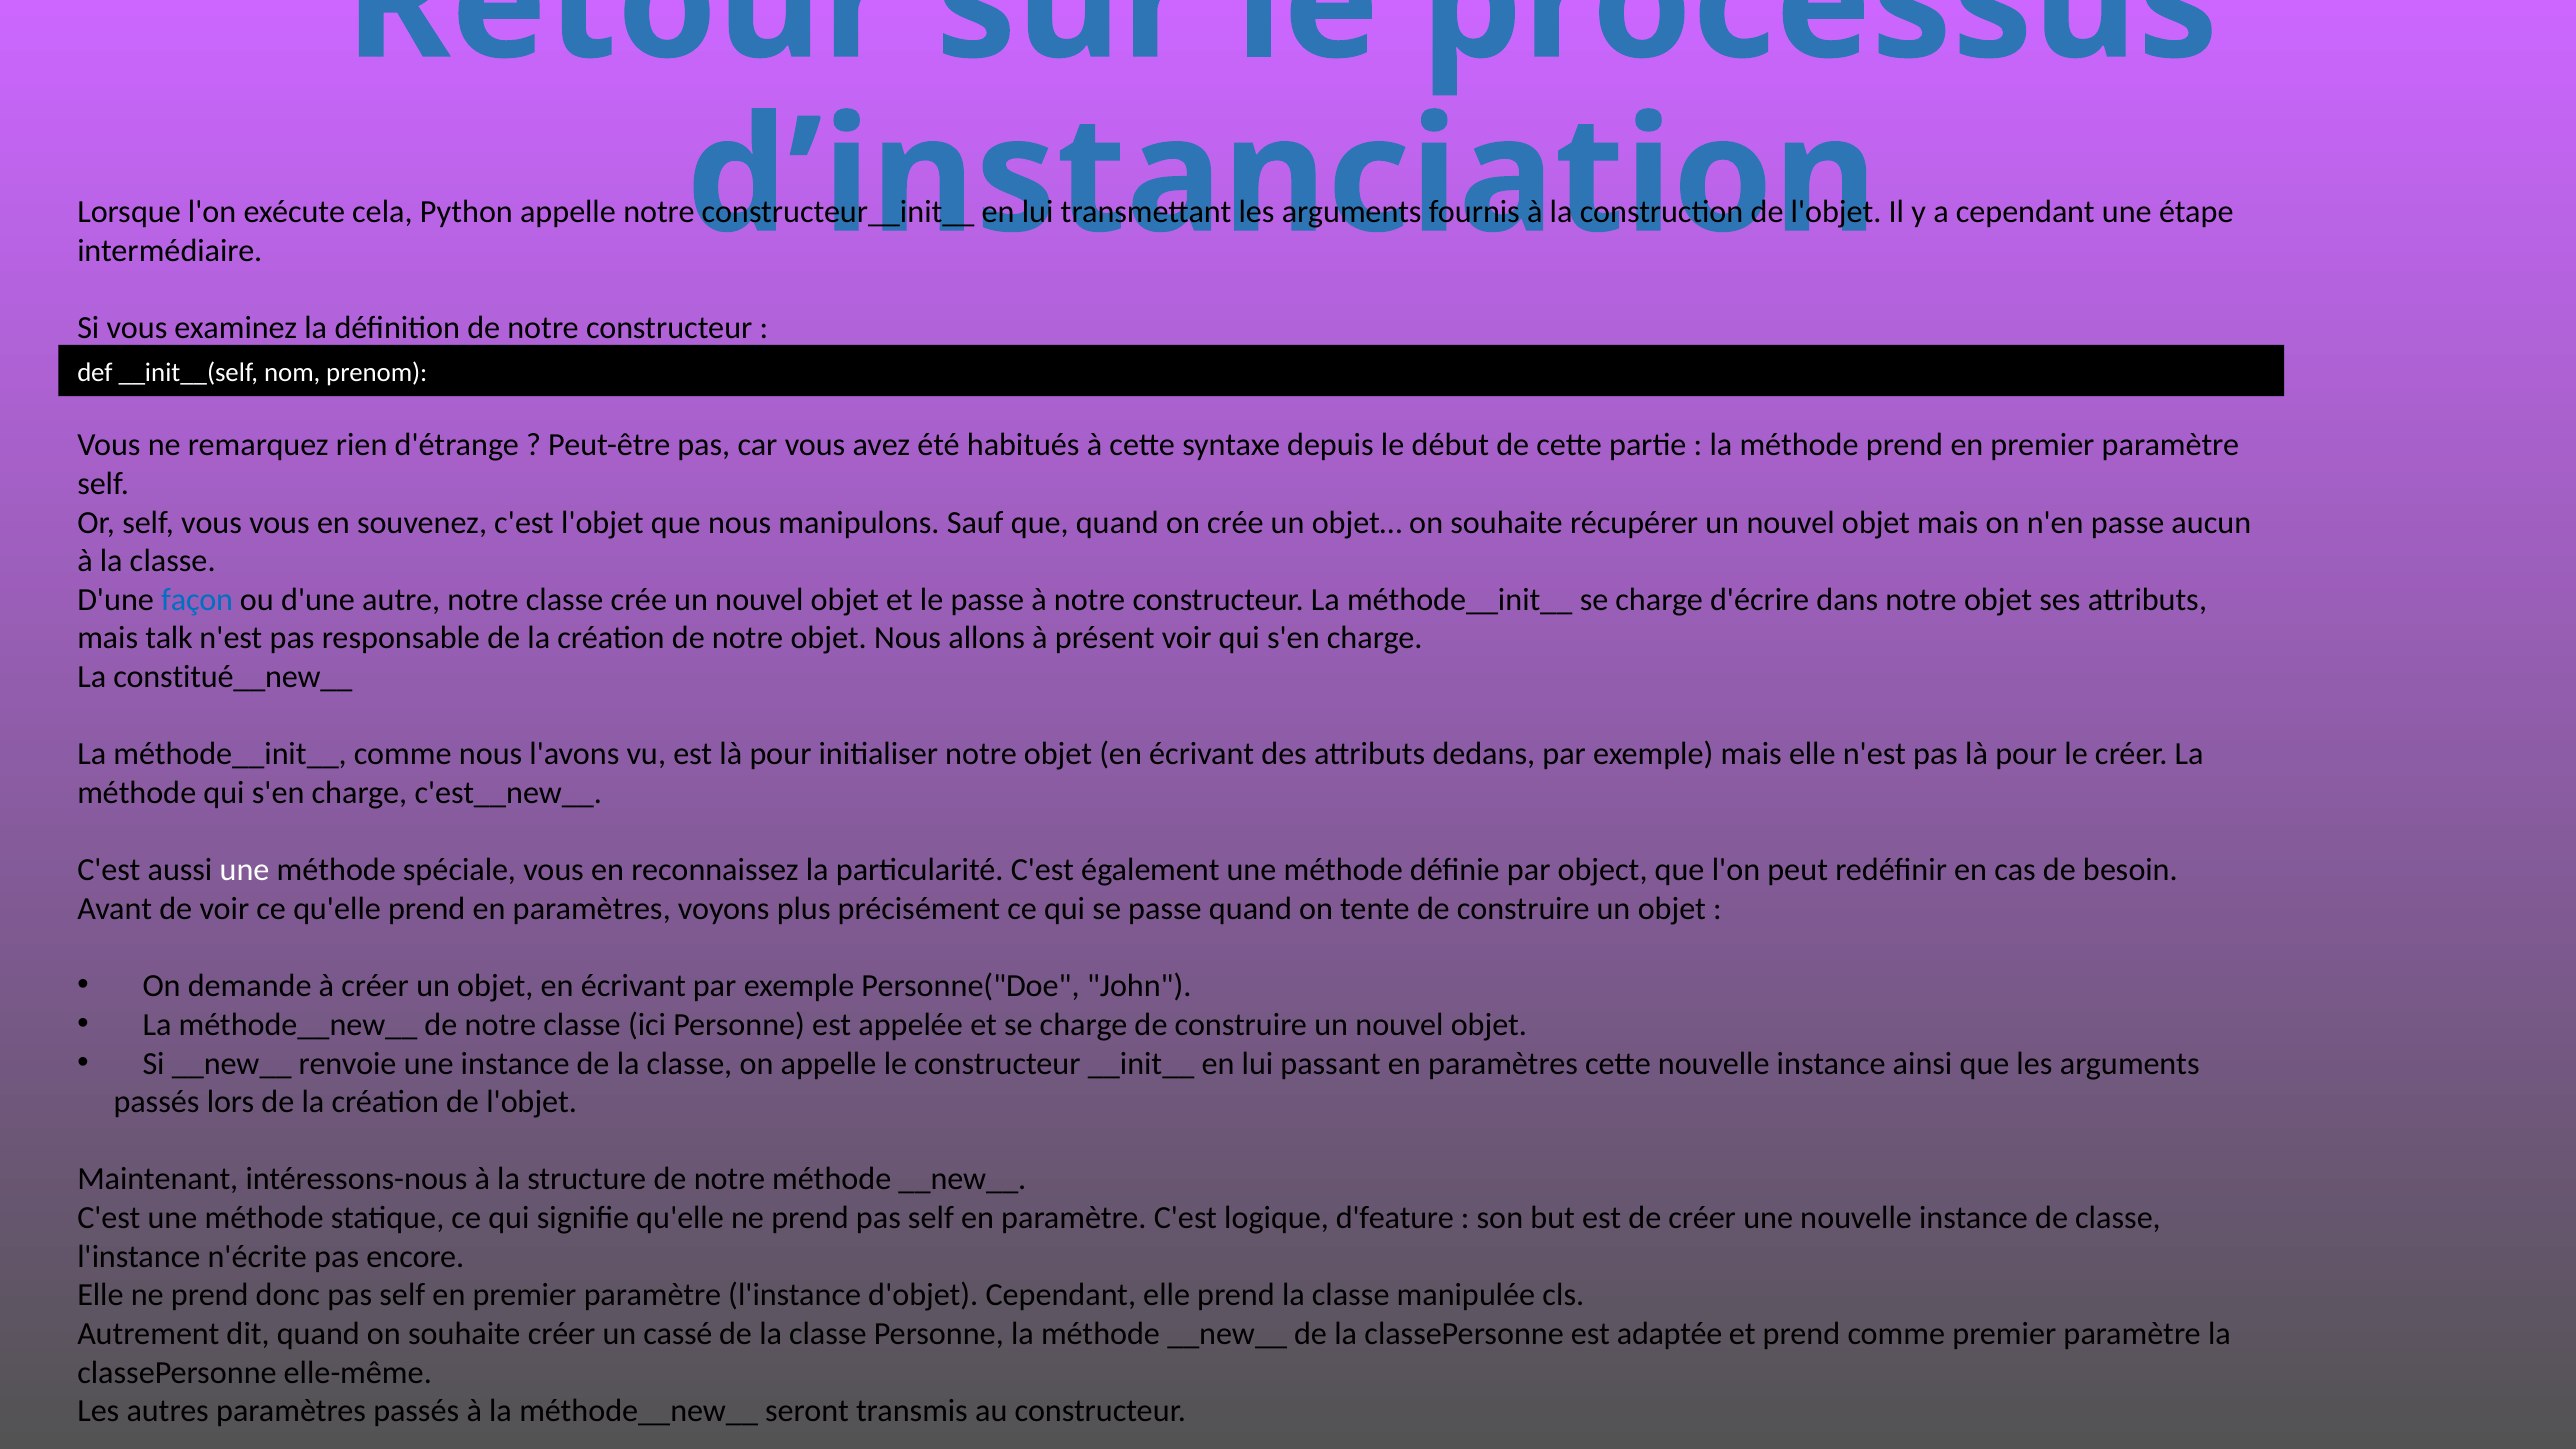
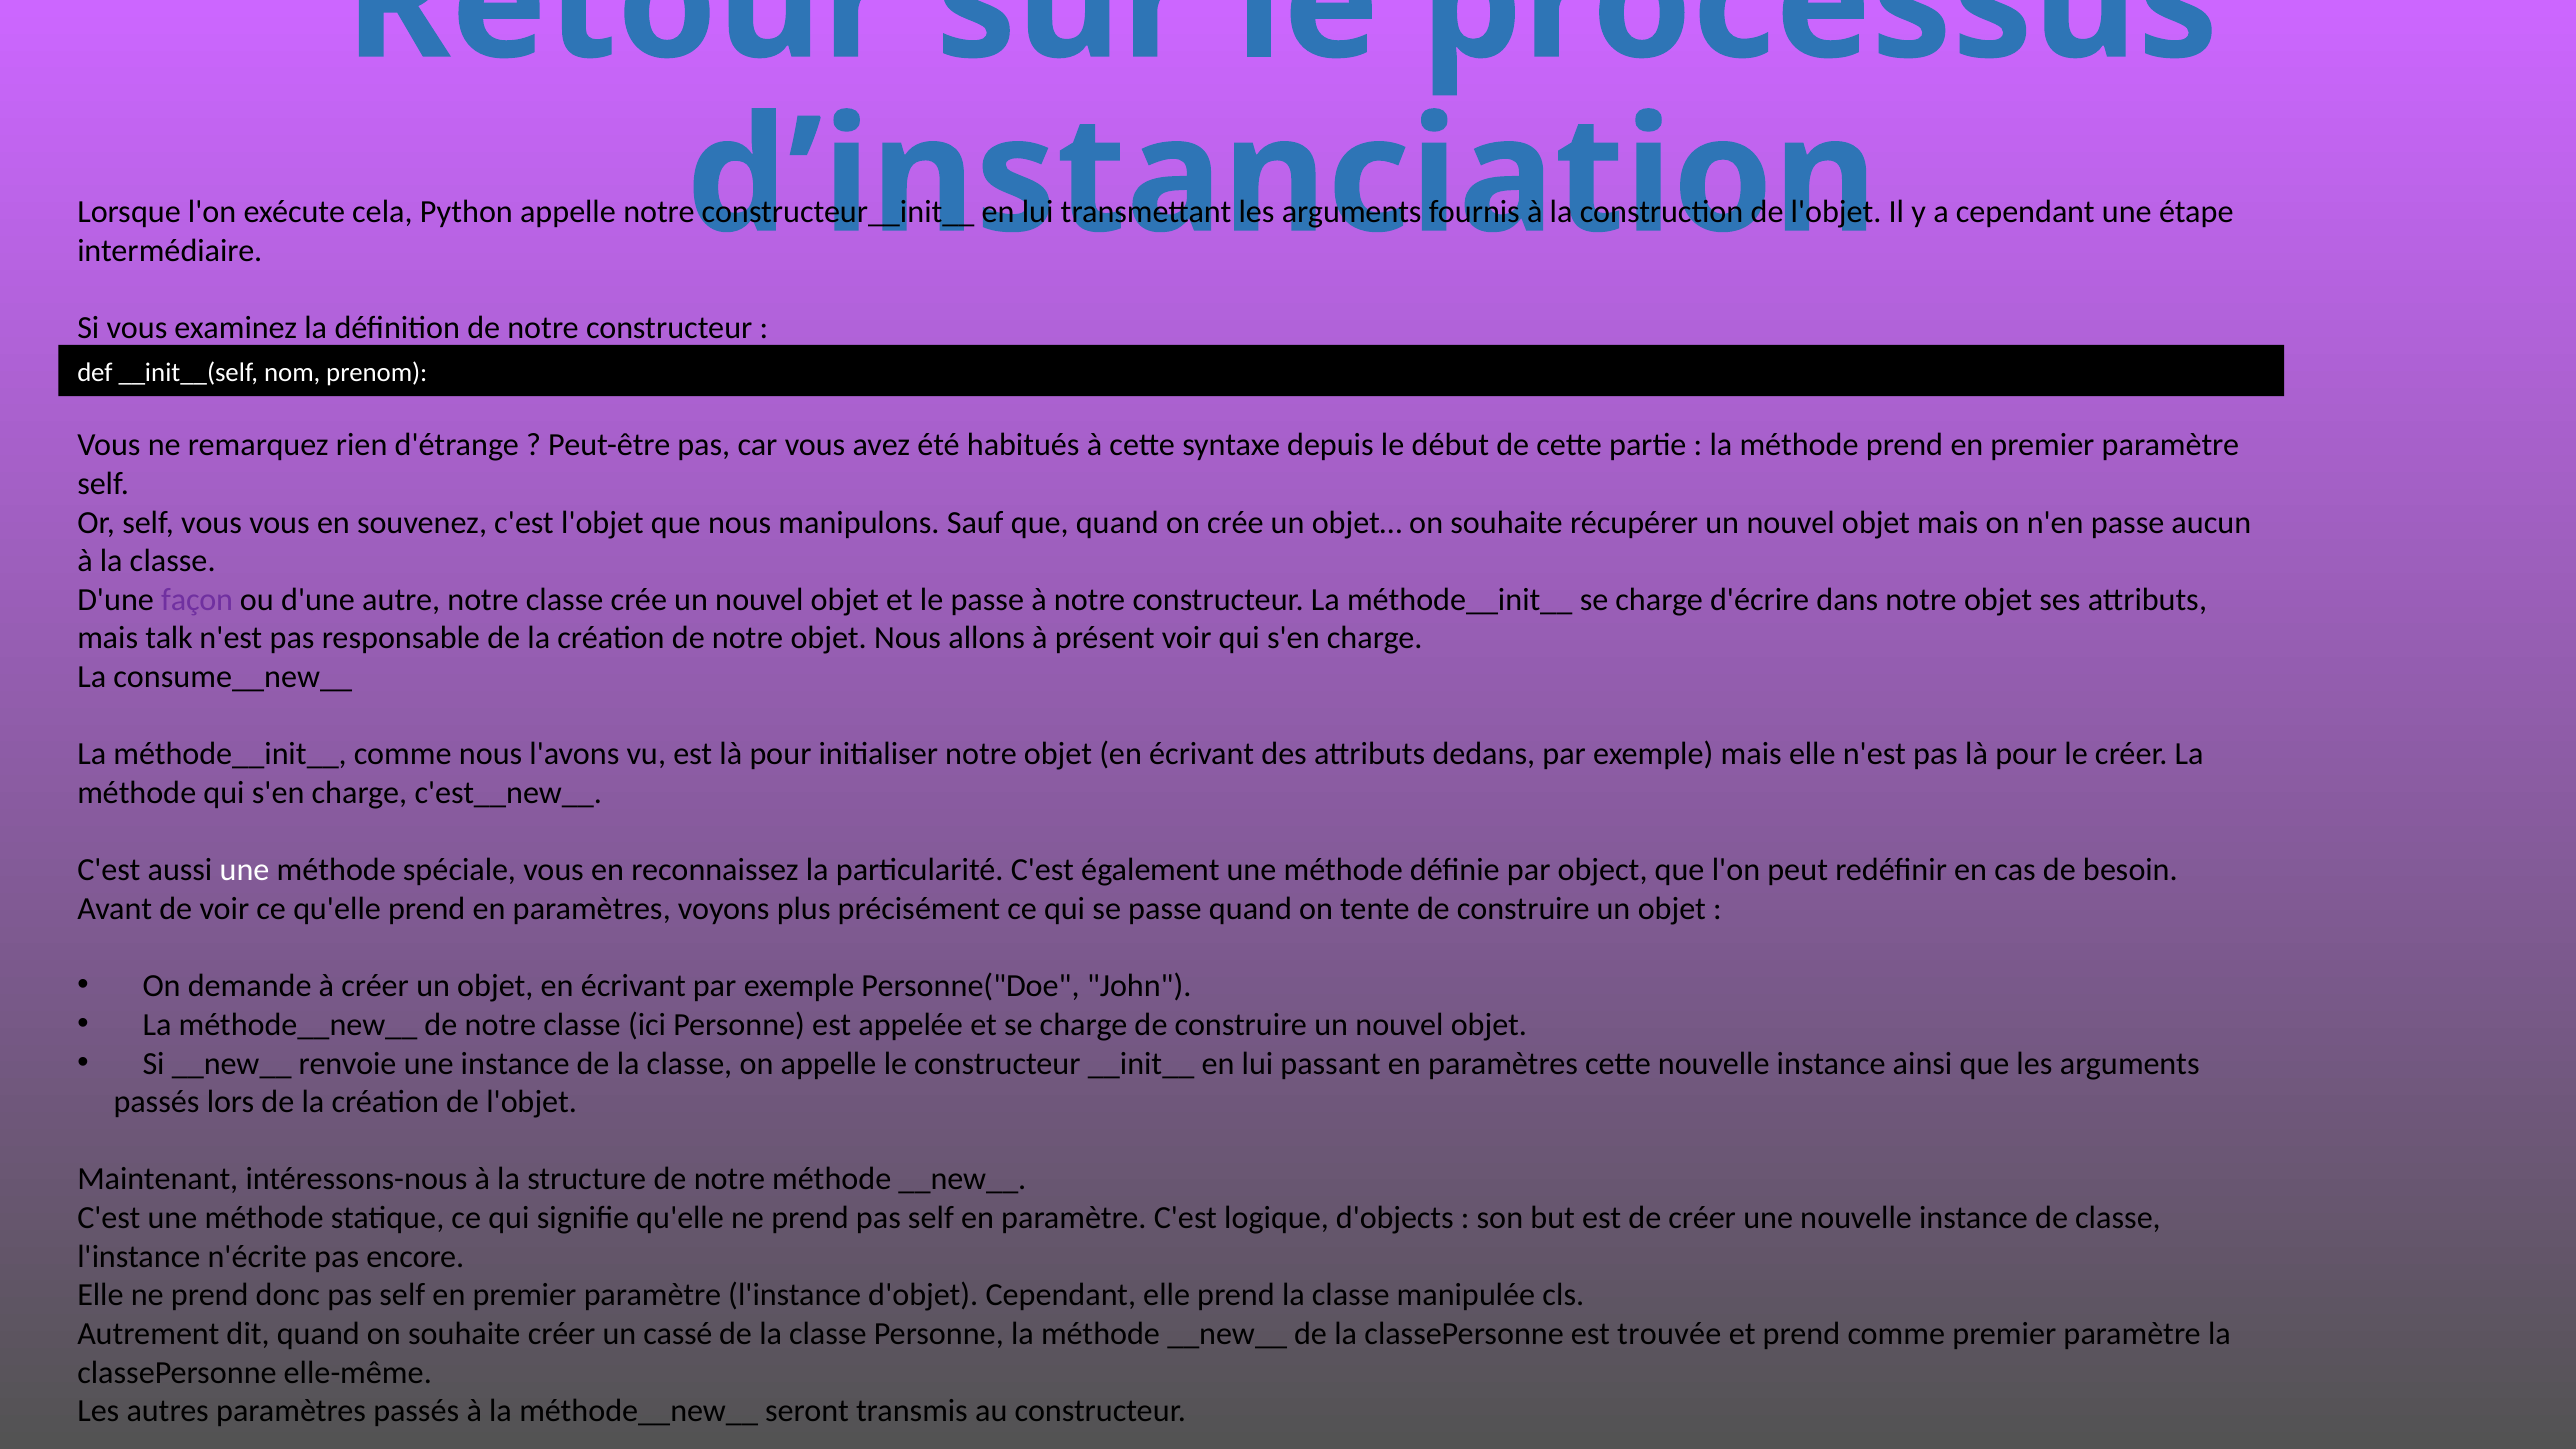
façon colour: blue -> purple (197, 600)
constitué__new__: constitué__new__ -> consume__new__ (233, 677)
d'feature: d'feature -> d'objects (1395, 1218)
adaptée: adaptée -> trouvée (1669, 1334)
